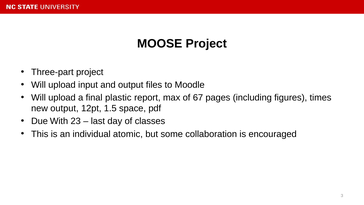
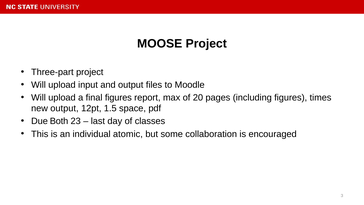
final plastic: plastic -> figures (118, 97)
67: 67 -> 20 (198, 97)
With: With -> Both (59, 121)
